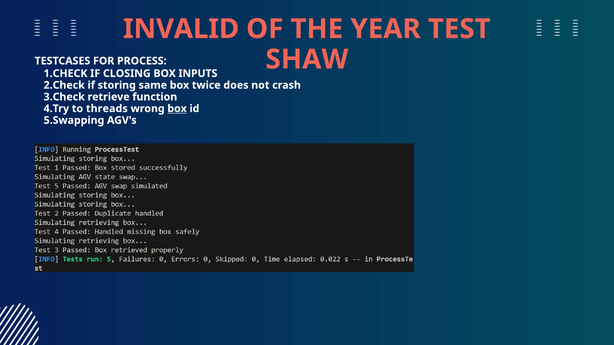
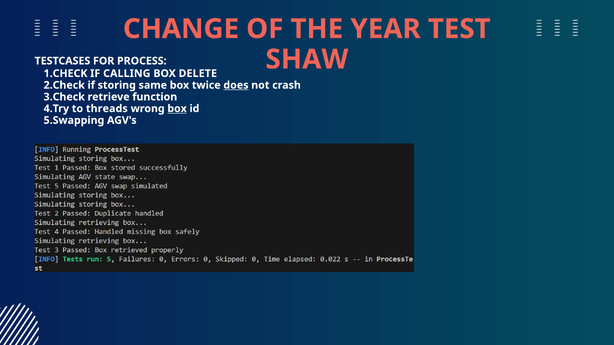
INVALID: INVALID -> CHANGE (181, 29)
CLOSING: CLOSING -> CALLING (127, 74)
INPUTS: INPUTS -> DELETE (198, 74)
does underline: none -> present (236, 85)
